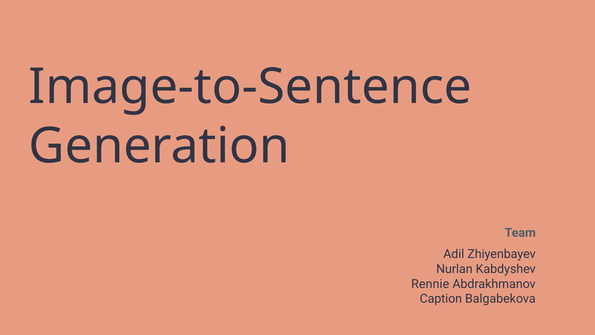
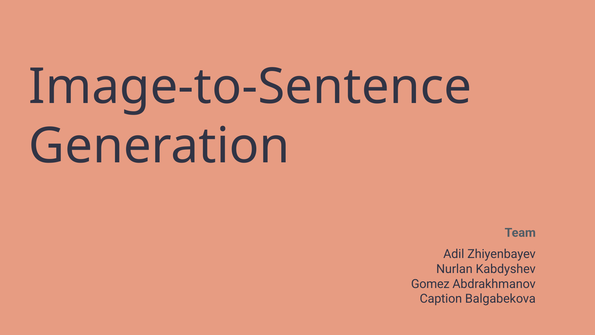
Rennie: Rennie -> Gomez (430, 284)
